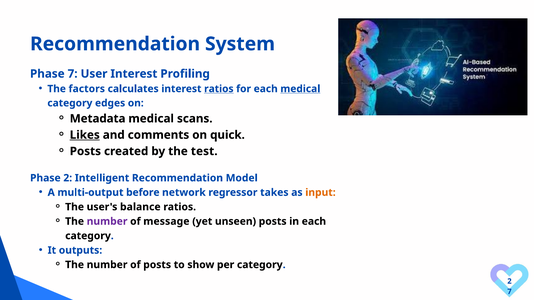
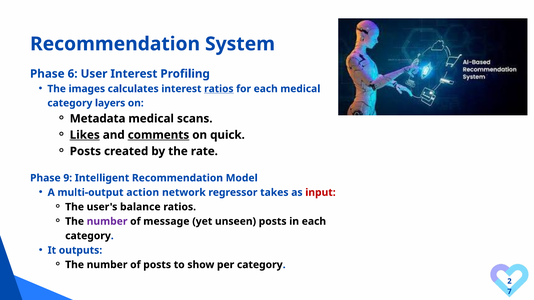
Phase 7: 7 -> 6 (73, 74)
factors: factors -> images (87, 89)
medical underline: present -> none (300, 89)
edges: edges -> layers (110, 103)
comments underline: none -> present (158, 135)
test: test -> rate (204, 151)
Phase 2: 2 -> 9 (68, 178)
before: before -> action (143, 193)
input colour: orange -> red (320, 193)
